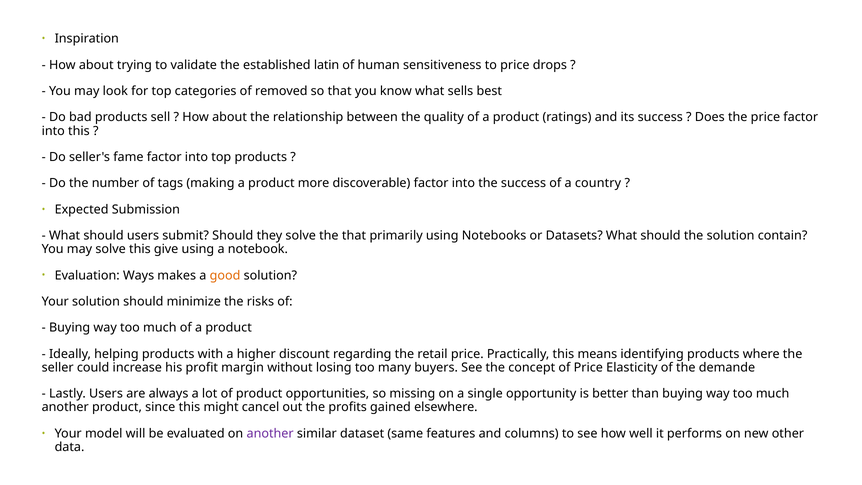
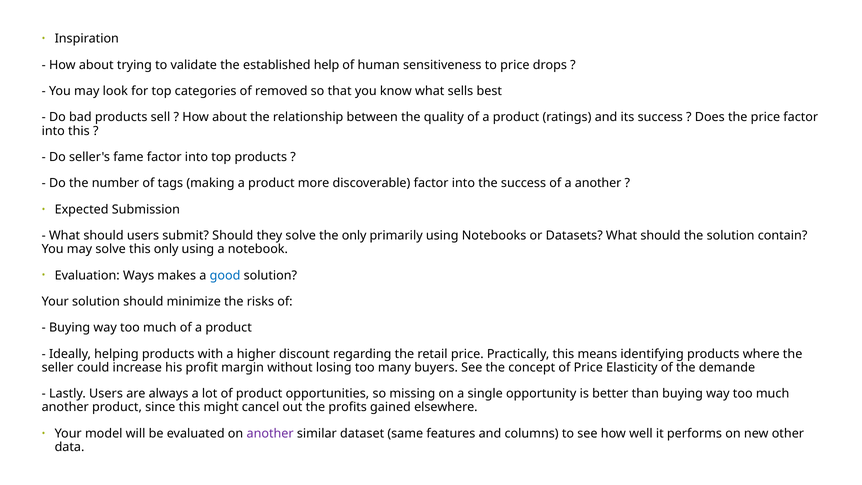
latin: latin -> help (327, 65)
a country: country -> another (598, 183)
the that: that -> only (354, 236)
this give: give -> only (166, 249)
good colour: orange -> blue (225, 275)
